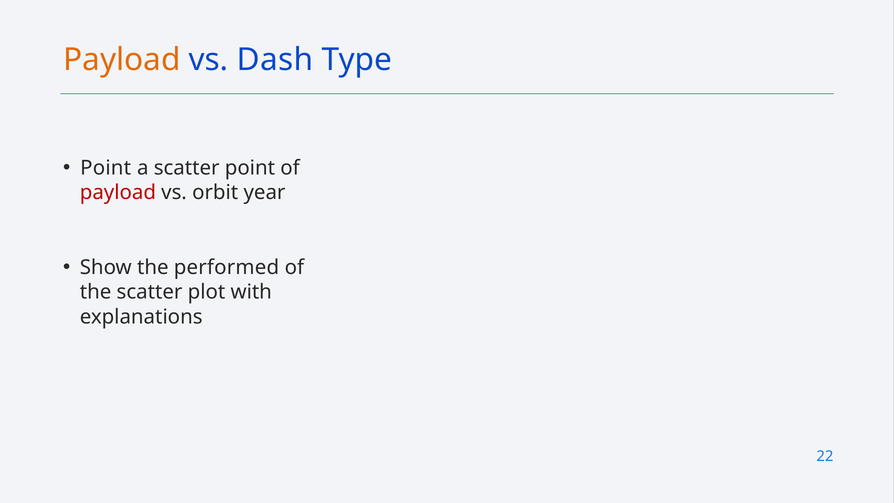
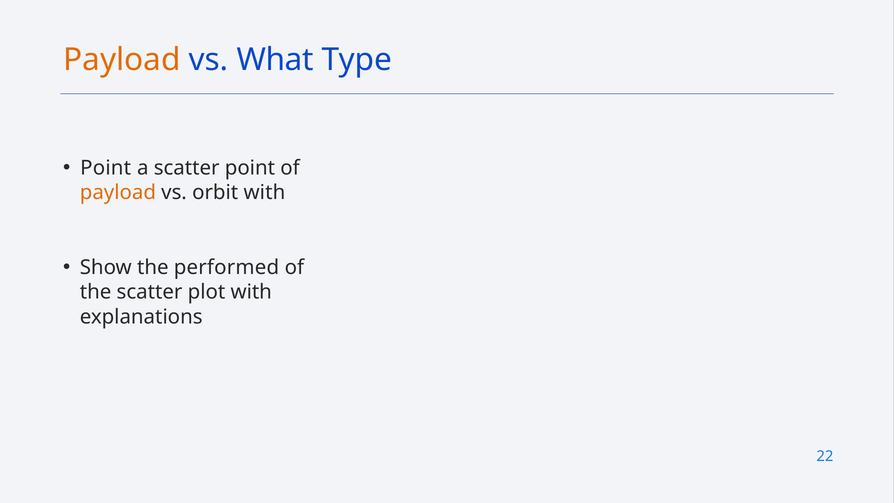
Dash: Dash -> What (275, 60)
payload colour: red -> orange (118, 192)
orbit year: year -> with (264, 192)
